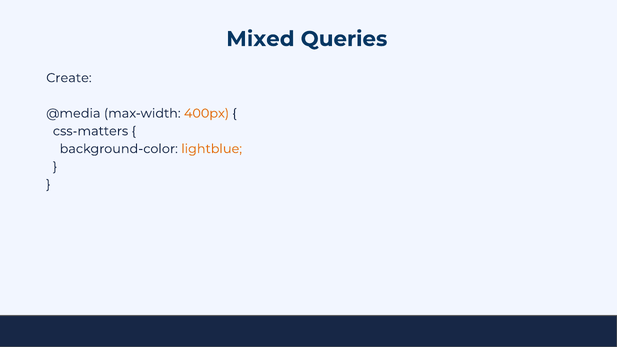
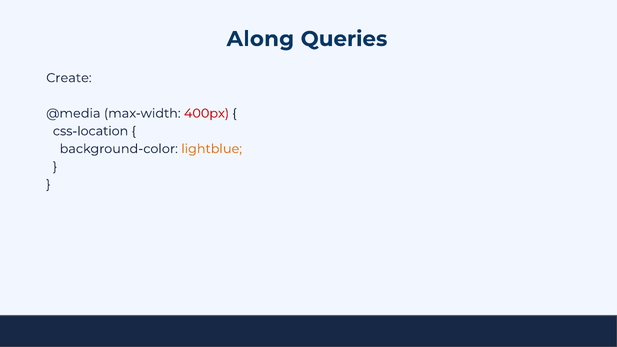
Mixed: Mixed -> Along (260, 39)
400px colour: orange -> red (207, 113)
css-matters: css-matters -> css-location (91, 131)
